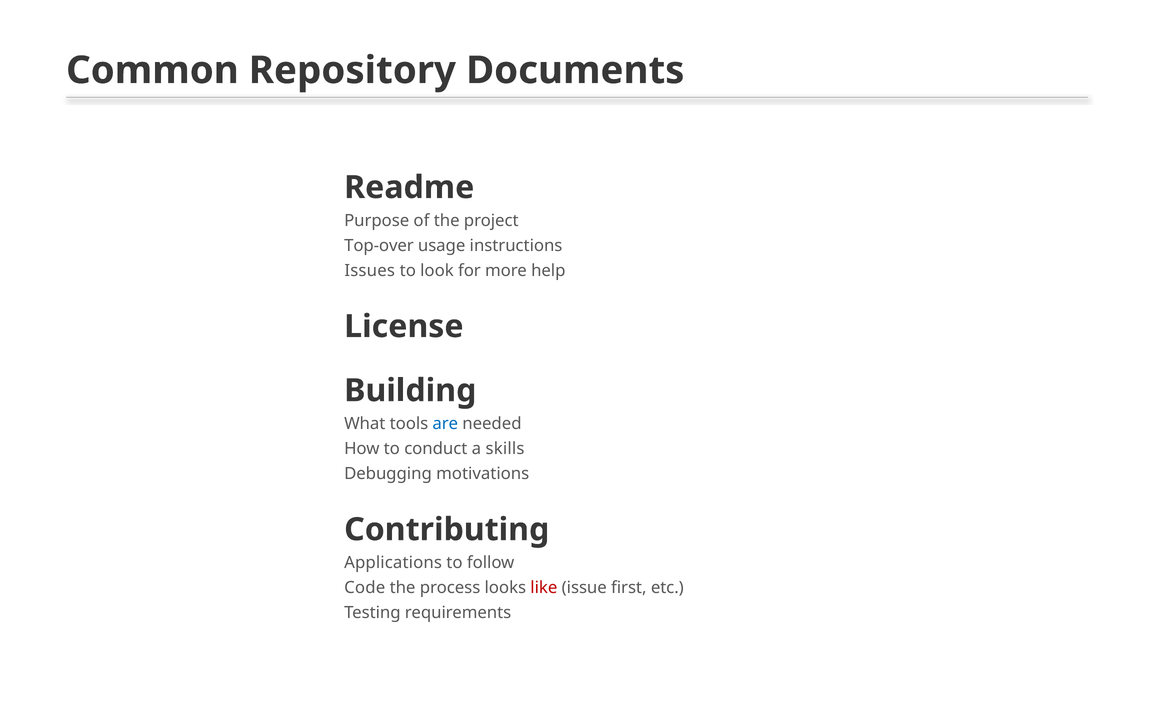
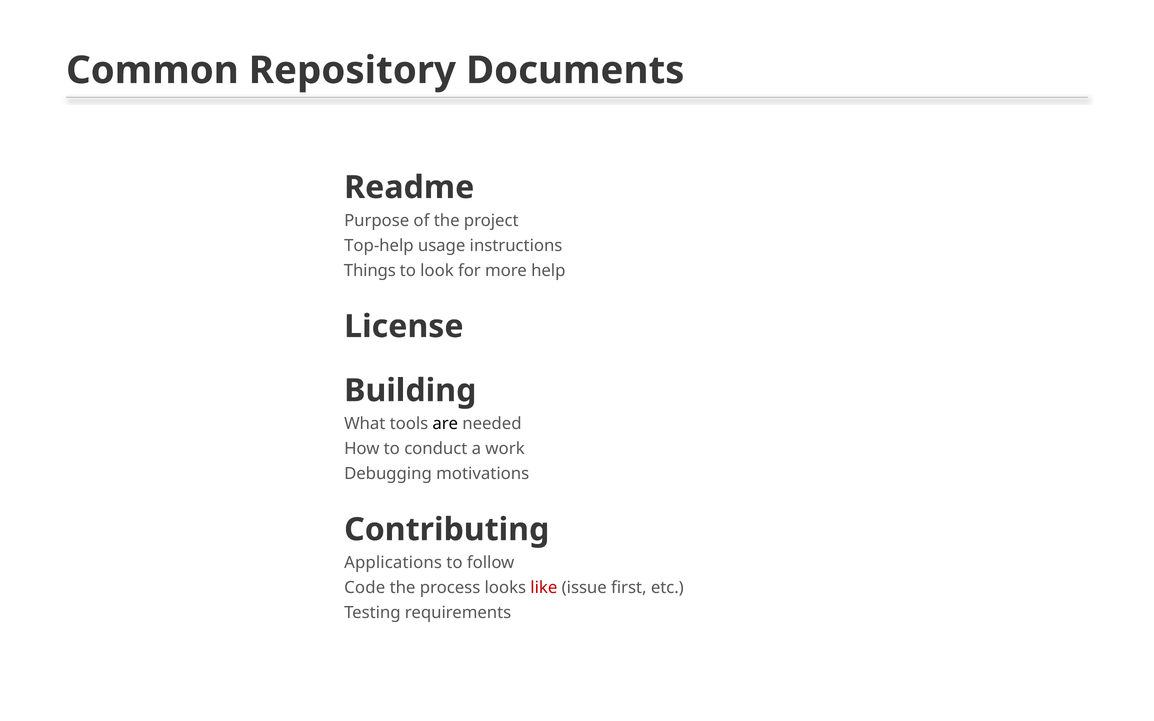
Top-over: Top-over -> Top-help (379, 246)
Issues: Issues -> Things (370, 271)
are colour: blue -> black (445, 424)
skills: skills -> work (505, 449)
